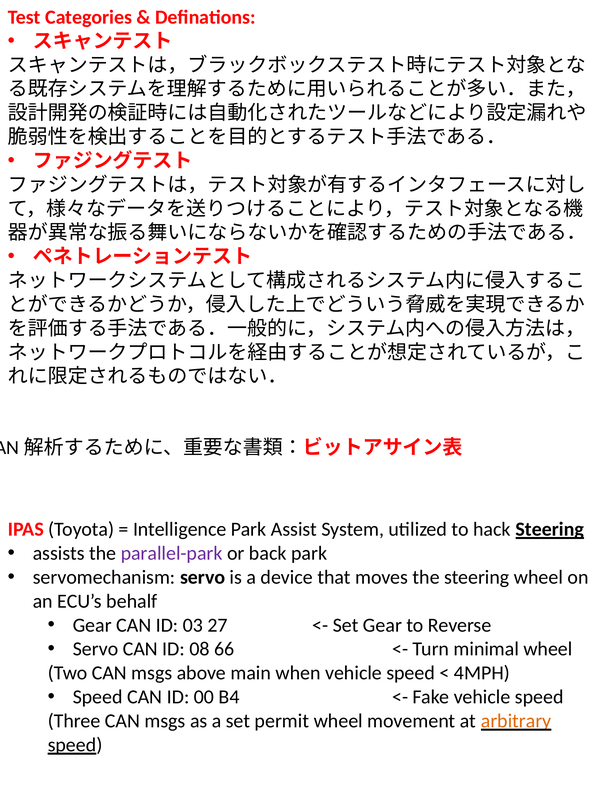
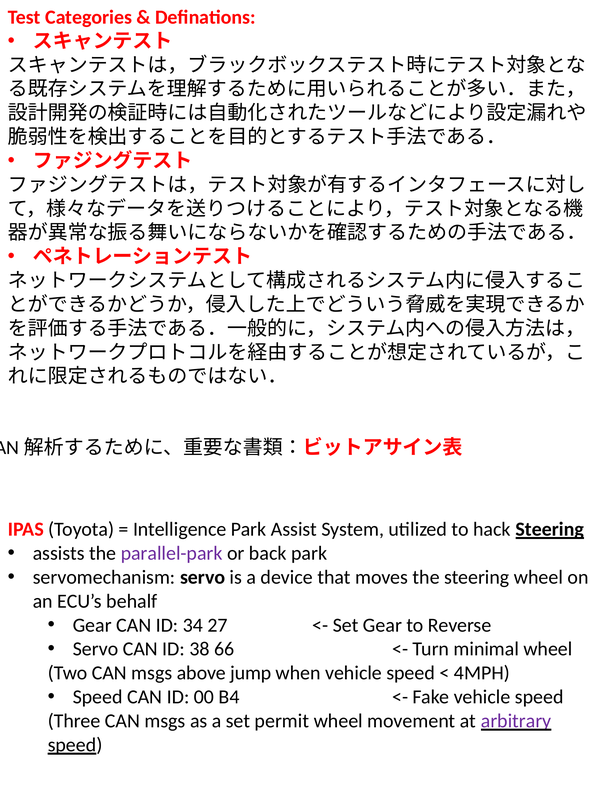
03: 03 -> 34 (193, 626)
08: 08 -> 38 (200, 650)
main: main -> jump (251, 674)
arbitrary colour: orange -> purple (516, 721)
